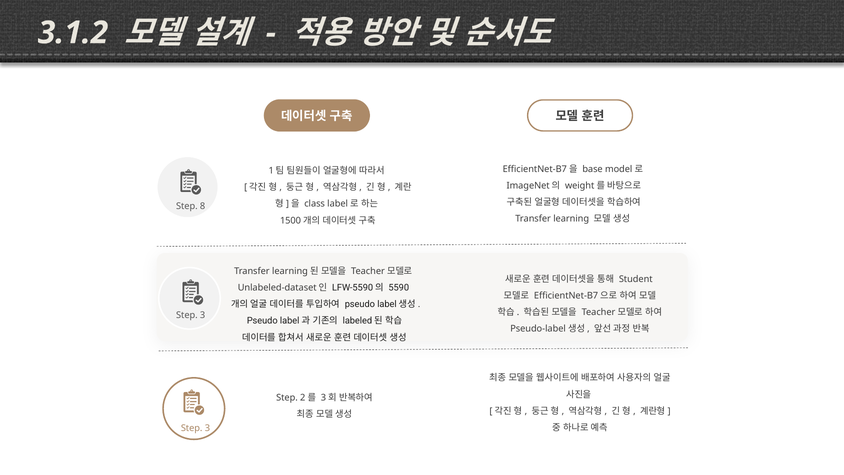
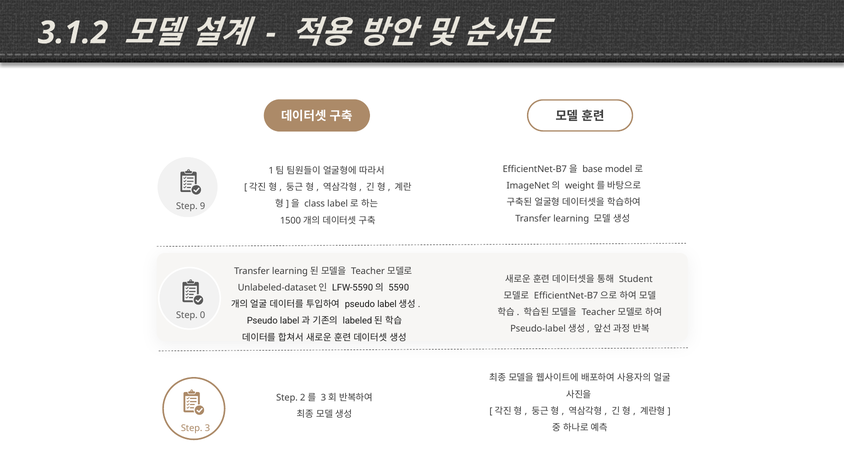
8: 8 -> 9 (203, 206)
3: 3 -> 0 (203, 315)
